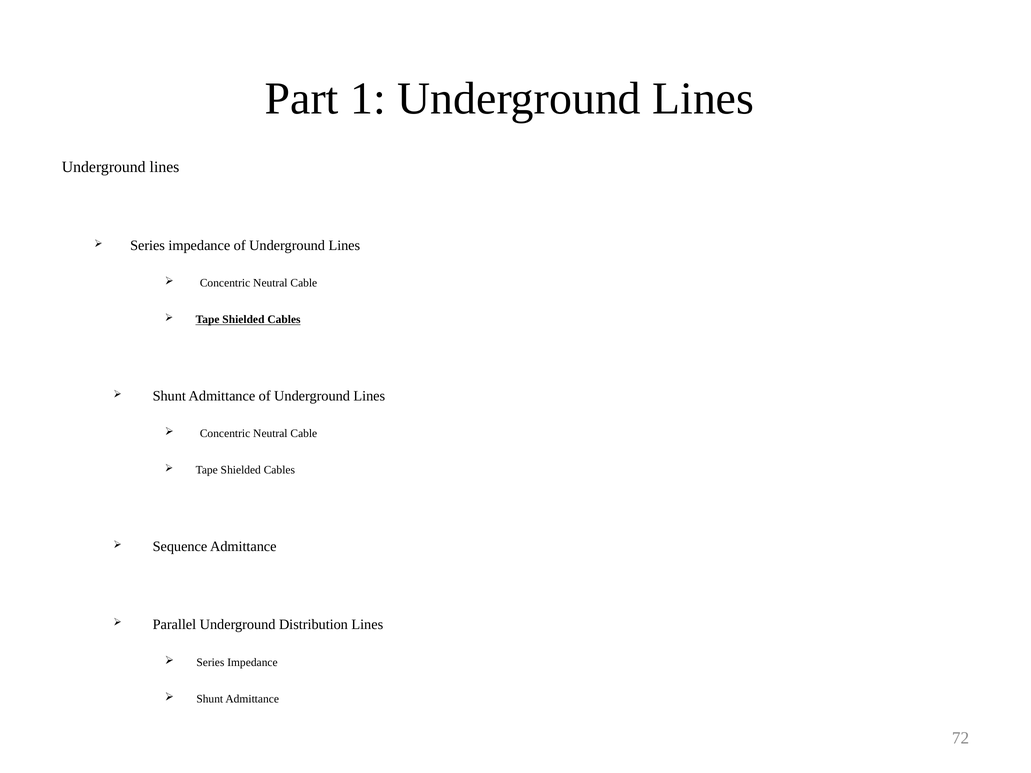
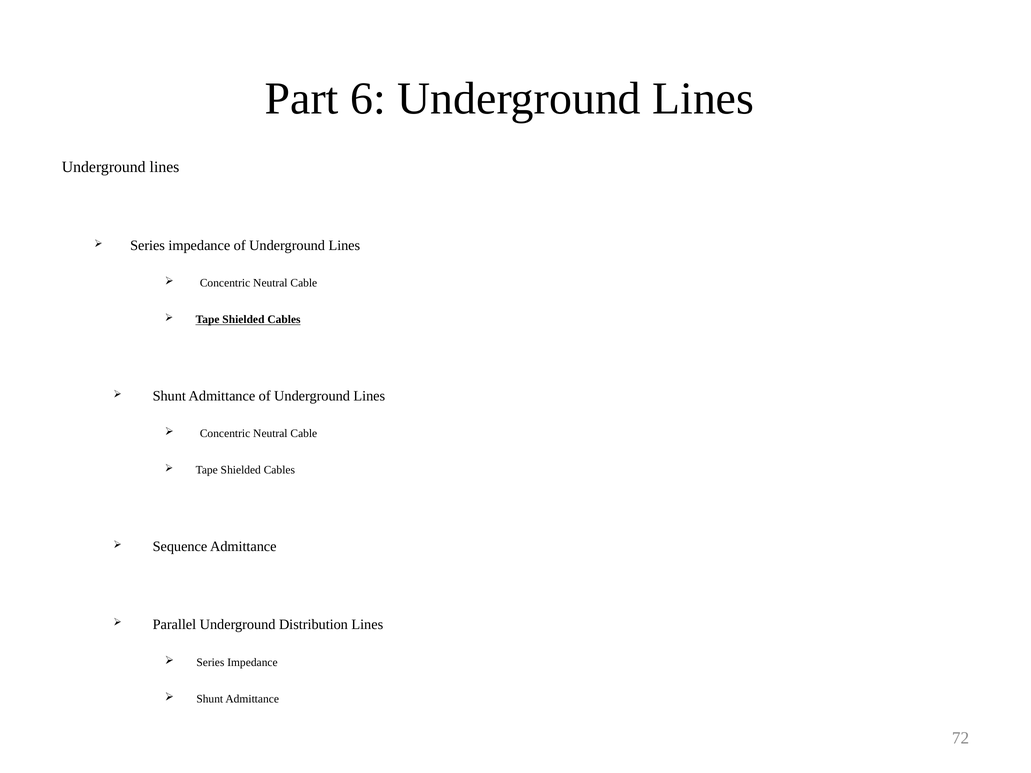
1: 1 -> 6 (368, 99)
